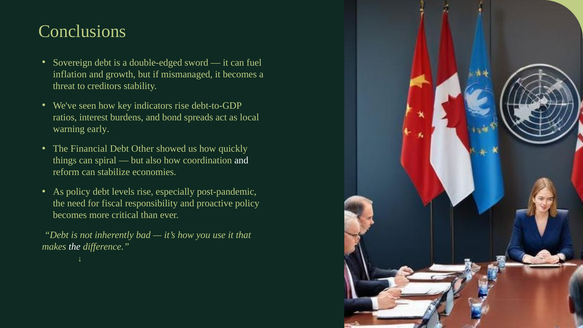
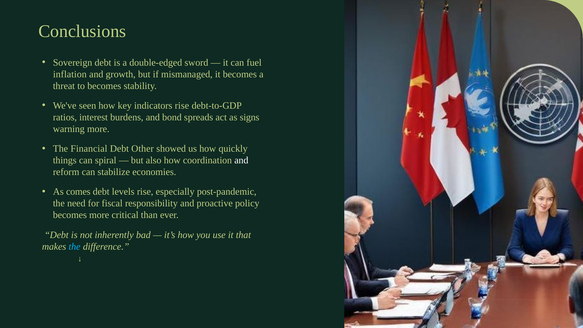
to creditors: creditors -> becomes (104, 86)
local: local -> signs (250, 117)
warning early: early -> more (98, 129)
As policy: policy -> comes (78, 192)
the colour: white -> light blue (75, 246)
